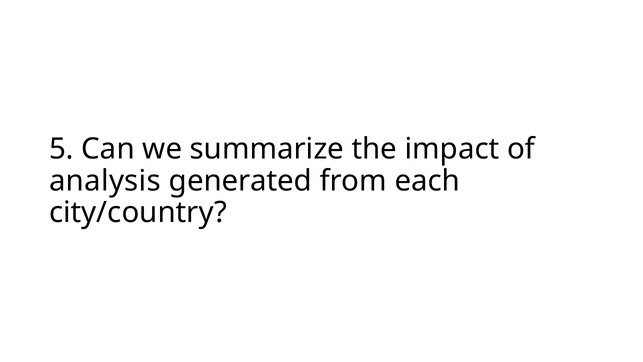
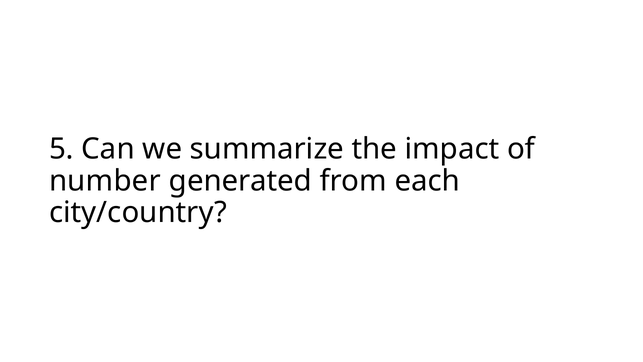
analysis: analysis -> number (105, 181)
